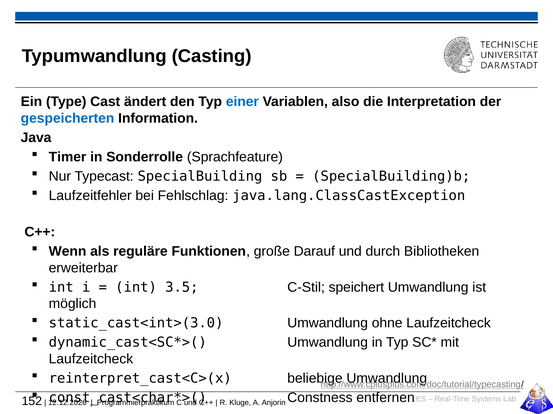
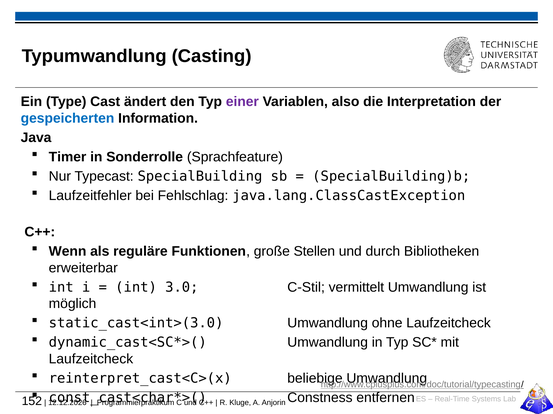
einer colour: blue -> purple (242, 102)
Darauf: Darauf -> Stellen (314, 252)
3.5: 3.5 -> 3.0 (182, 288)
speichert: speichert -> vermittelt (356, 288)
